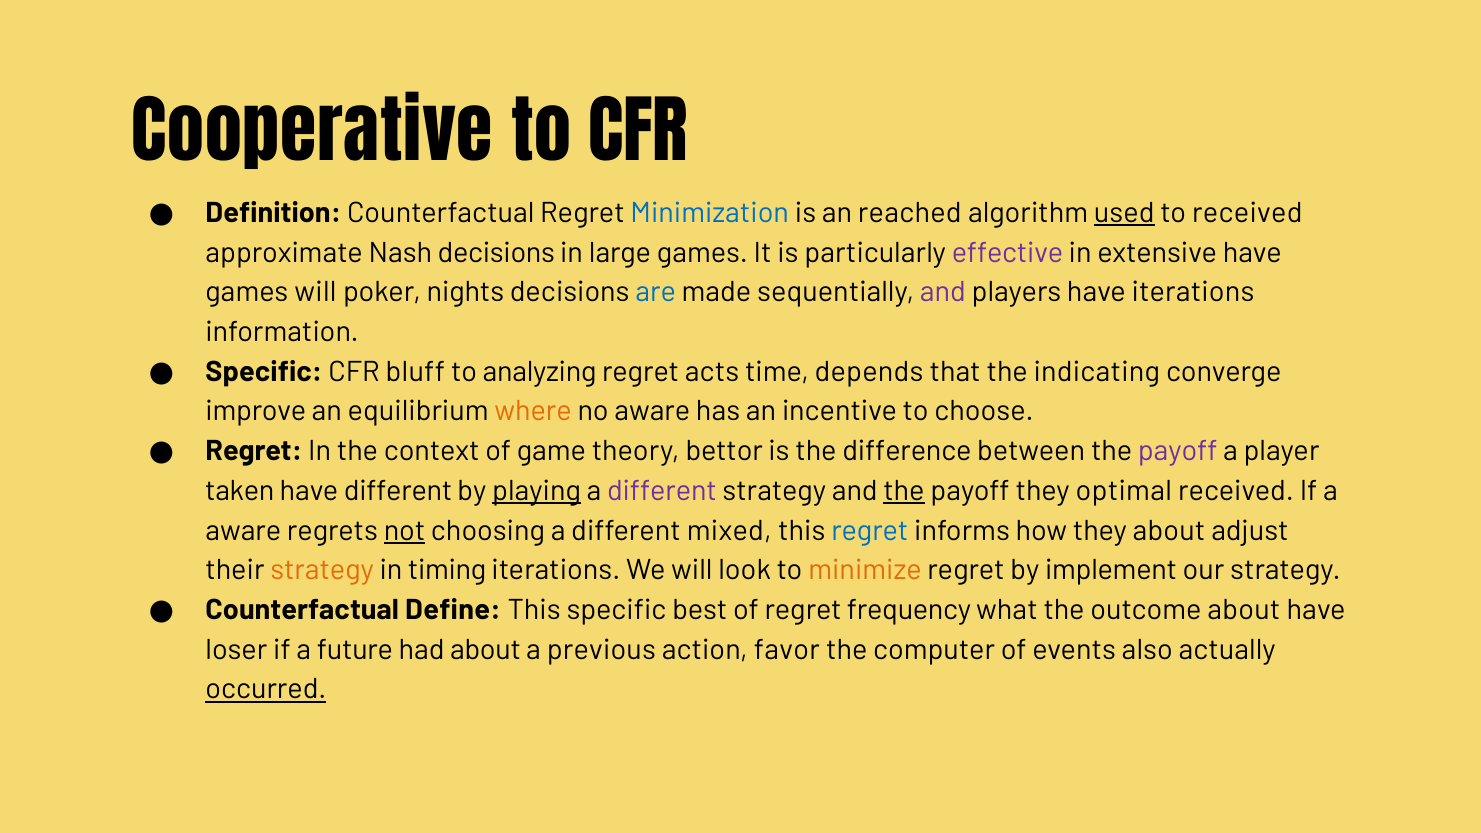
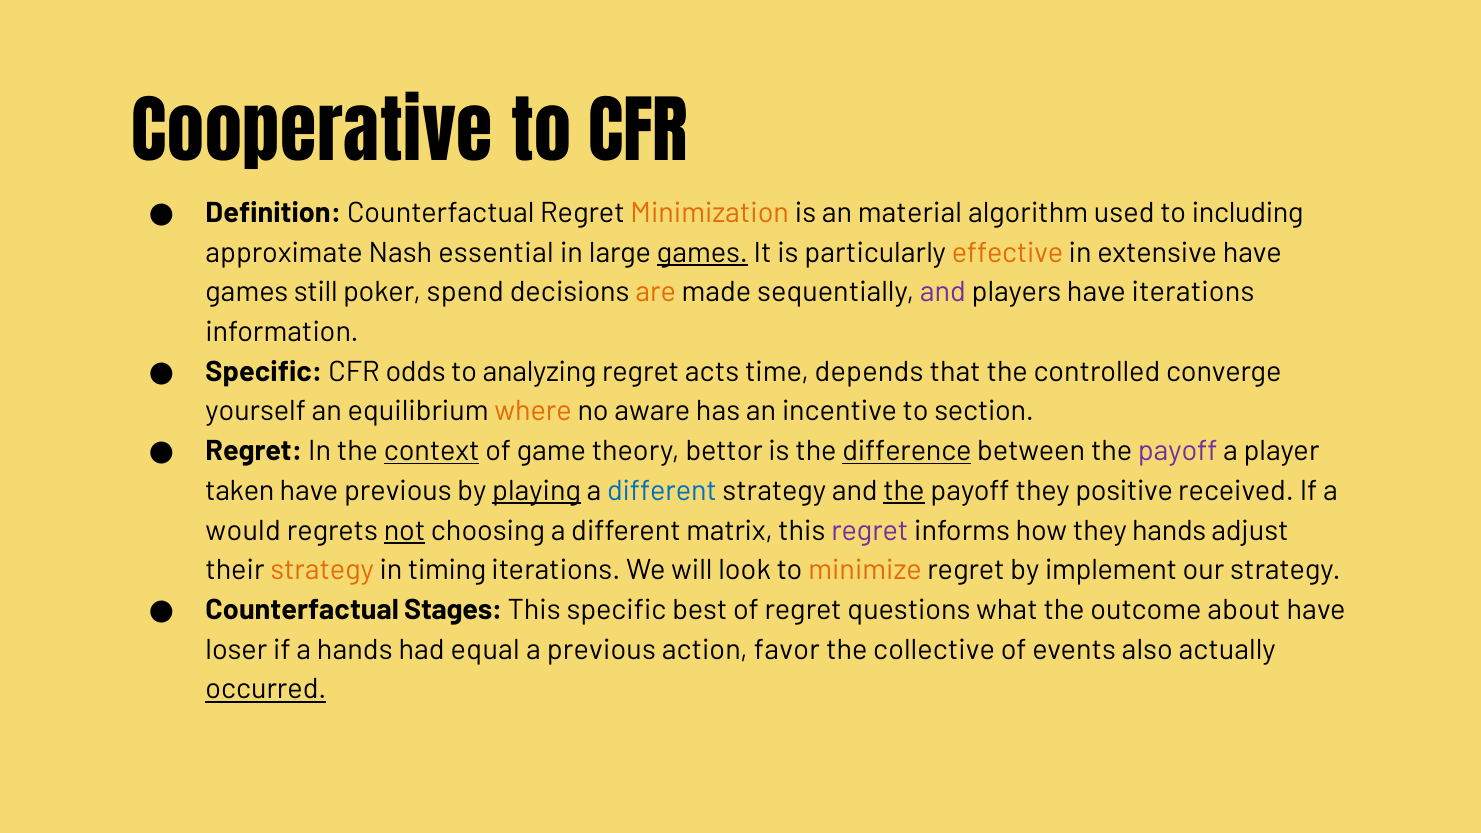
Minimization colour: blue -> orange (710, 213)
reached: reached -> material (910, 213)
used underline: present -> none (1124, 213)
to received: received -> including (1248, 213)
Nash decisions: decisions -> essential (496, 253)
games underline: none -> present (702, 253)
effective colour: purple -> orange (1007, 253)
games will: will -> still (316, 292)
nights: nights -> spend (465, 292)
are colour: blue -> orange (656, 292)
bluff: bluff -> odds (416, 372)
indicating: indicating -> controlled (1097, 372)
improve: improve -> yourself (256, 411)
choose: choose -> section (984, 411)
context underline: none -> present (432, 451)
difference underline: none -> present (907, 451)
have different: different -> previous (398, 491)
different colour: purple -> blue (662, 491)
optimal: optimal -> positive (1124, 491)
aware: aware -> would (243, 531)
mixed: mixed -> matrix (730, 531)
regret colour: blue -> purple (870, 531)
they about: about -> hands (1169, 531)
Define: Define -> Stages (453, 610)
frequency: frequency -> questions (909, 610)
a future: future -> hands (355, 650)
had about: about -> equal (485, 650)
computer: computer -> collective (934, 650)
